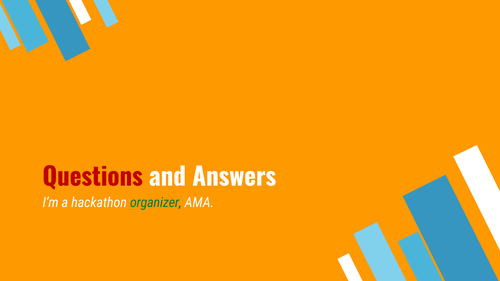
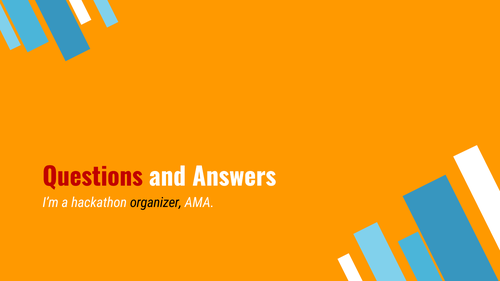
organizer colour: green -> black (156, 203)
